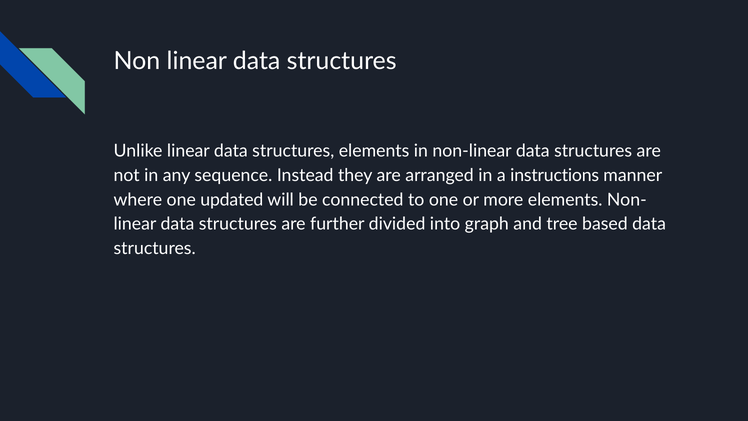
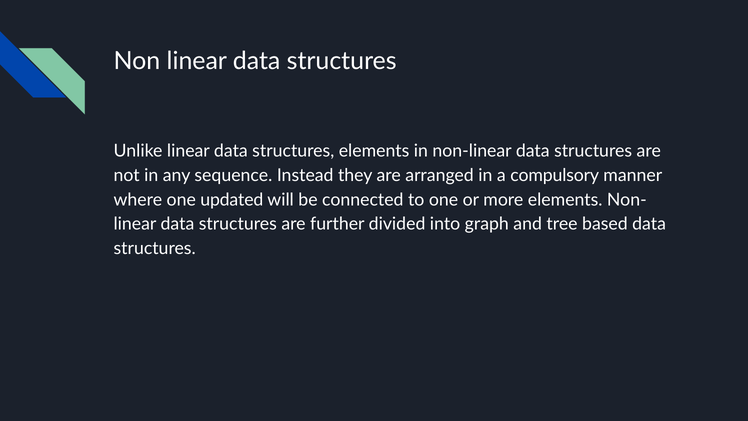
instructions: instructions -> compulsory (555, 175)
